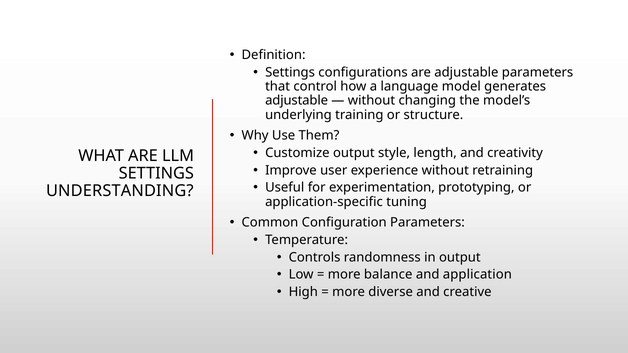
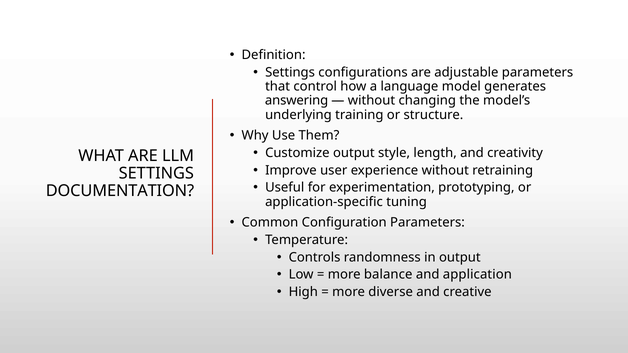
adjustable: adjustable -> answering (297, 101)
UNDERSTANDING: UNDERSTANDING -> DOCUMENTATION (120, 191)
